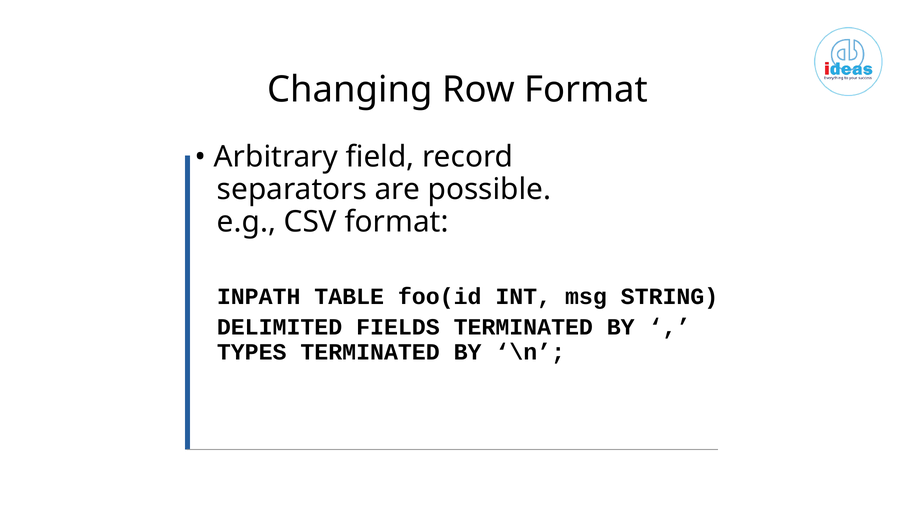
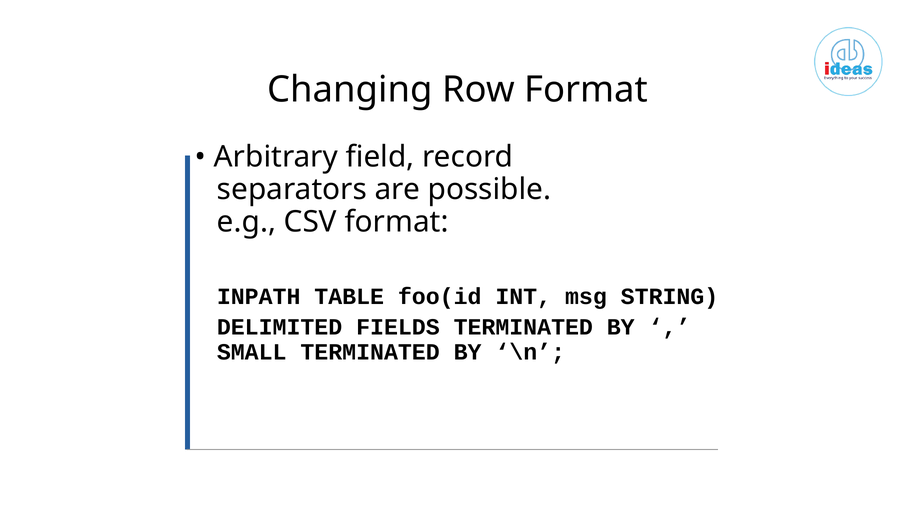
TYPES: TYPES -> SMALL (252, 352)
